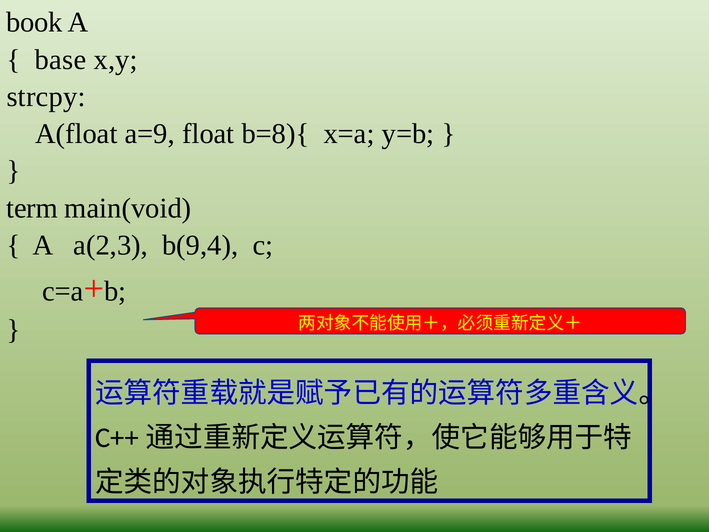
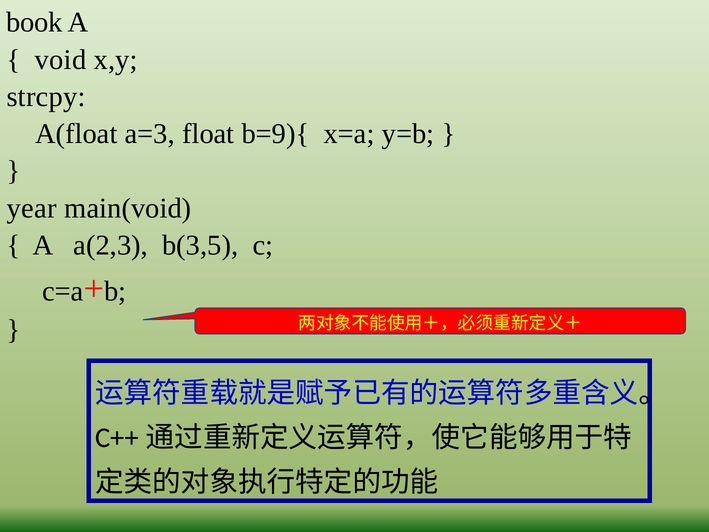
base: base -> void (61, 60)
a=9: a=9 -> a=3 (150, 134)
b=8){: b=8){ -> b=9){ (275, 134)
term: term -> year (32, 208)
b(9,4: b(9,4 -> b(3,5 (200, 245)
